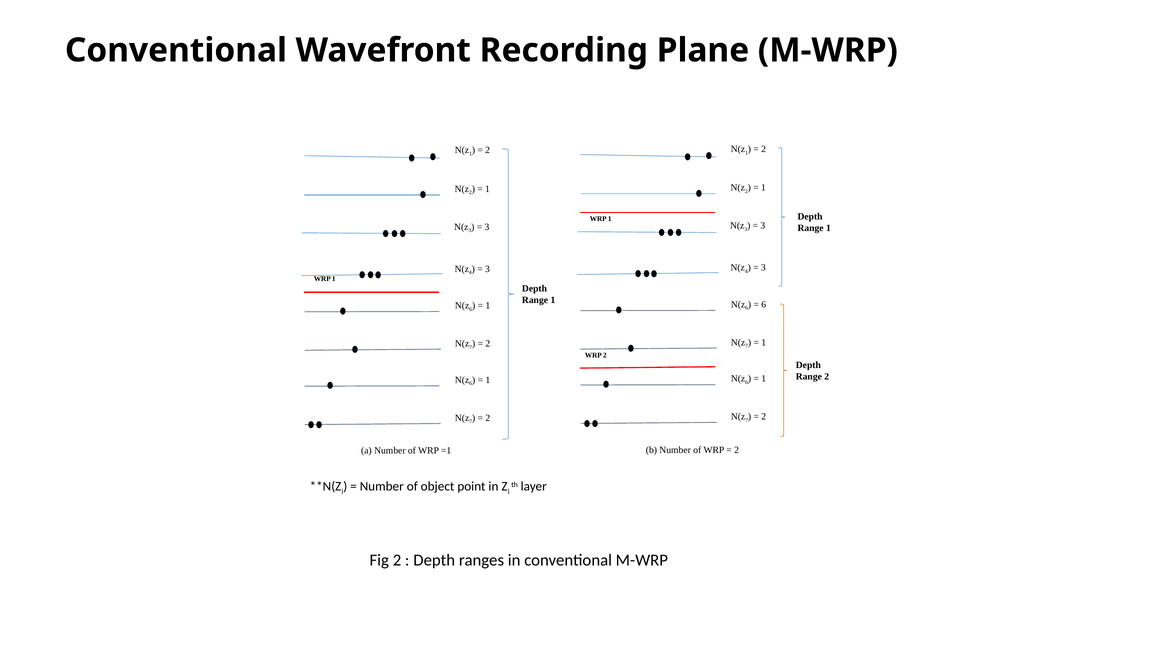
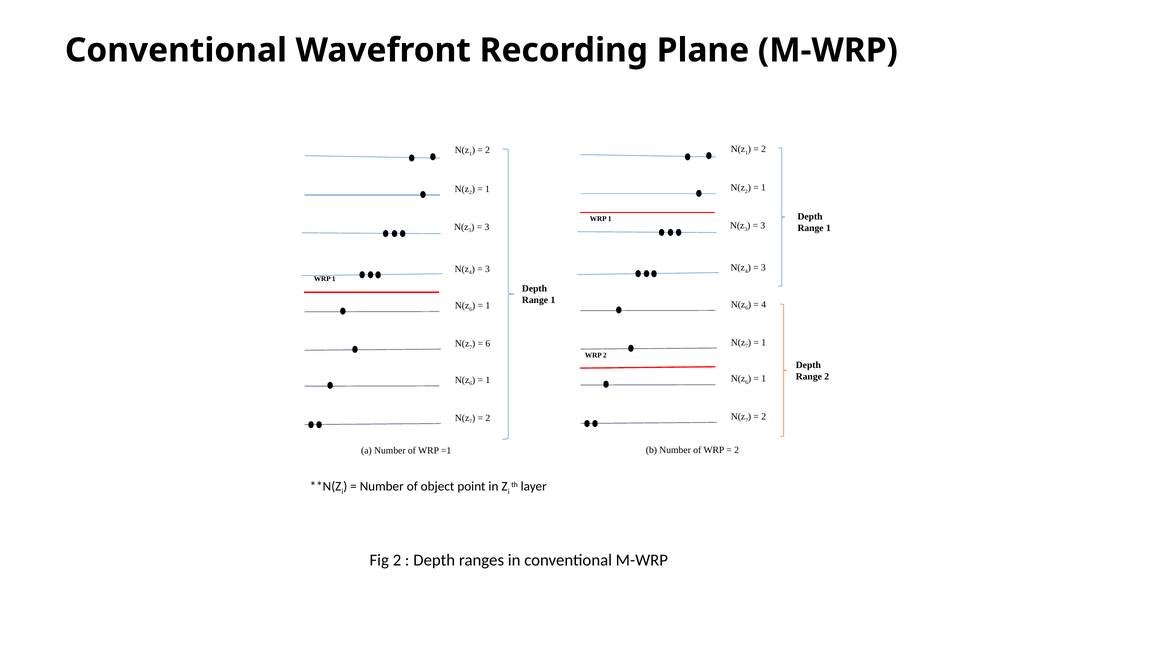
6: 6 -> 4 (764, 305)
2: 2 -> 6 (488, 344)
